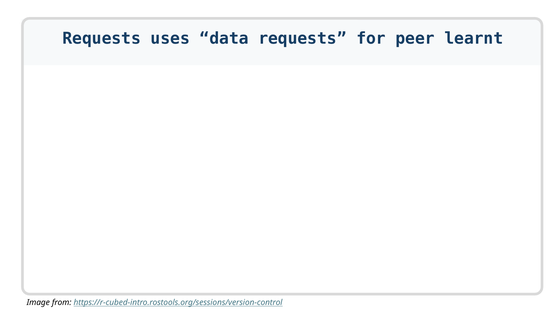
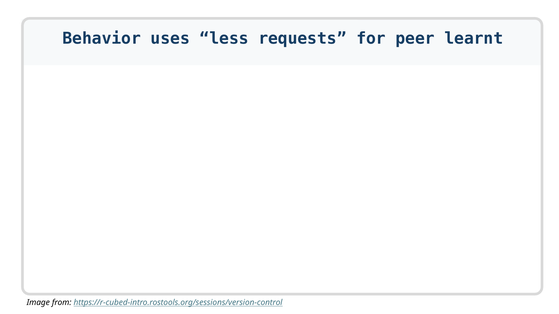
Requests: Requests -> Behavior (102, 39)
data: data -> less (224, 39)
